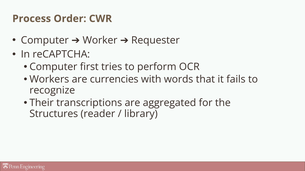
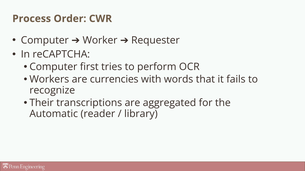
Structures: Structures -> Automatic (54, 114)
